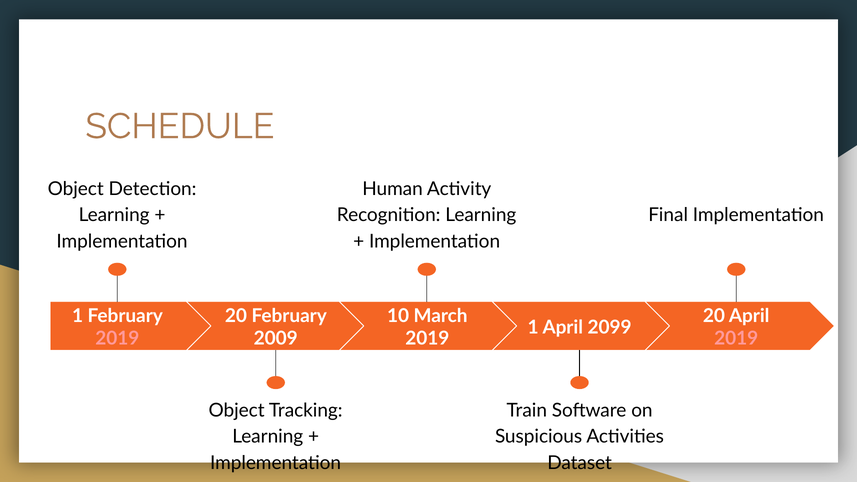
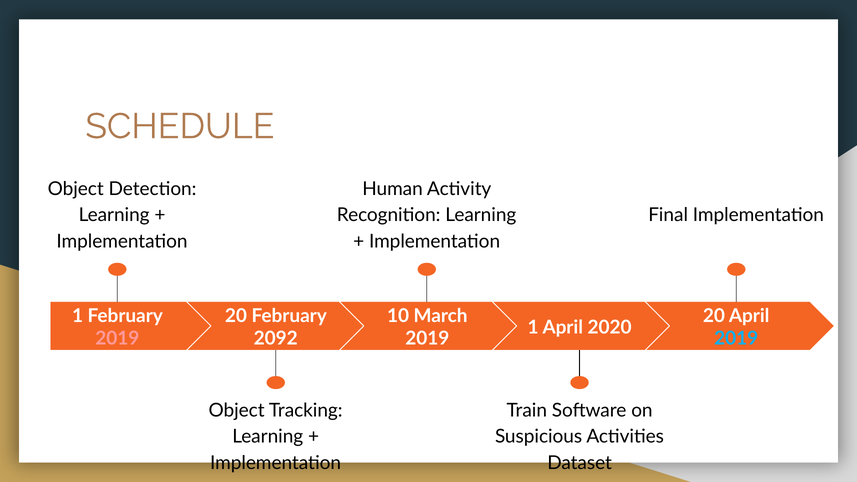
2099: 2099 -> 2020 (610, 327)
2009: 2009 -> 2092 (276, 339)
2019 colour: pink -> light blue (736, 339)
